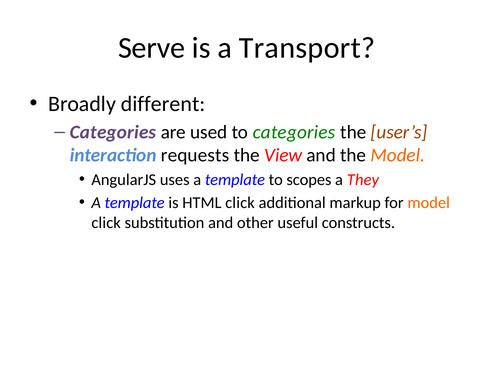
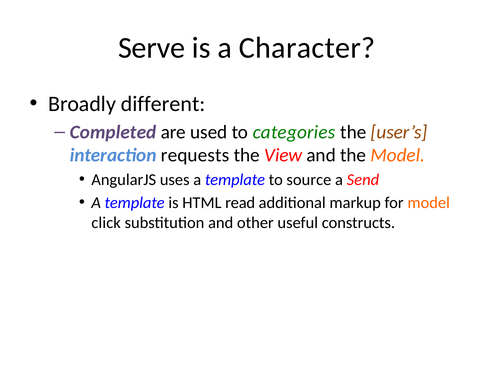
Transport: Transport -> Character (307, 48)
Categories: Categories -> Completed (113, 132)
scopes: scopes -> source (309, 179)
They: They -> Send (363, 179)
HTML click: click -> read (240, 203)
